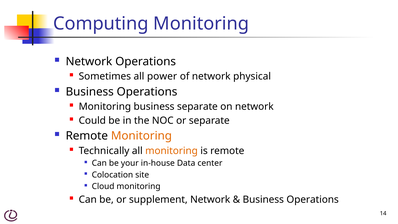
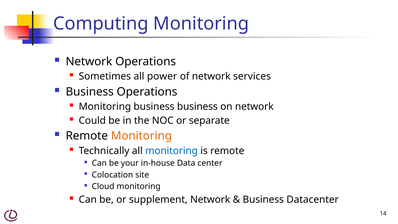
physical: physical -> services (252, 76)
business separate: separate -> business (197, 107)
monitoring colour: orange -> blue (172, 151)
Operations: Operations -> Datacenter (313, 199)
